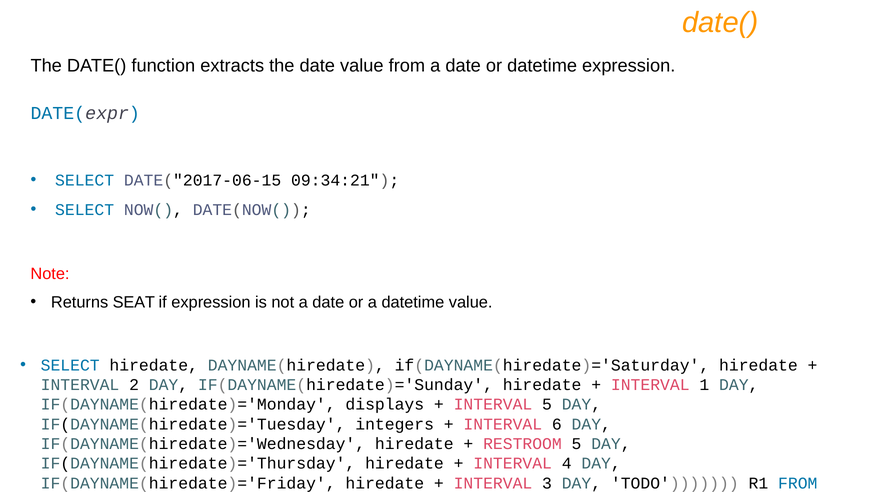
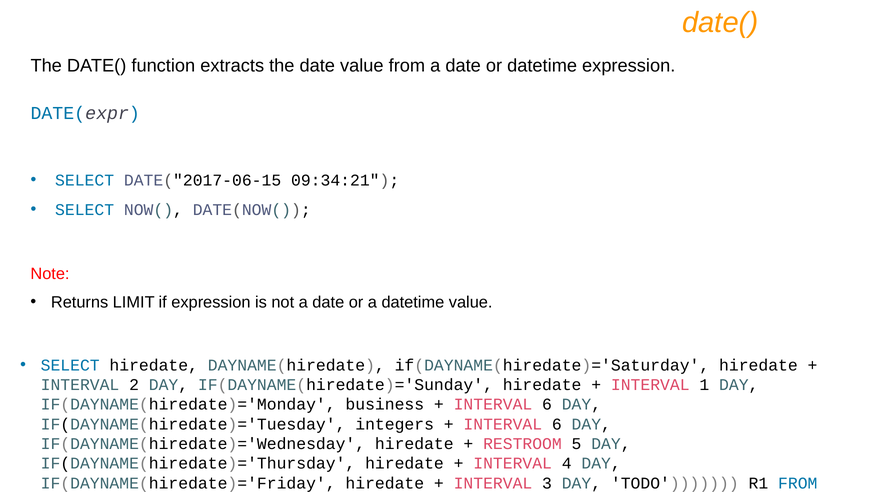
SEAT: SEAT -> LIMIT (134, 302)
displays: displays -> business (385, 404)
5: 5 -> 6 (547, 404)
